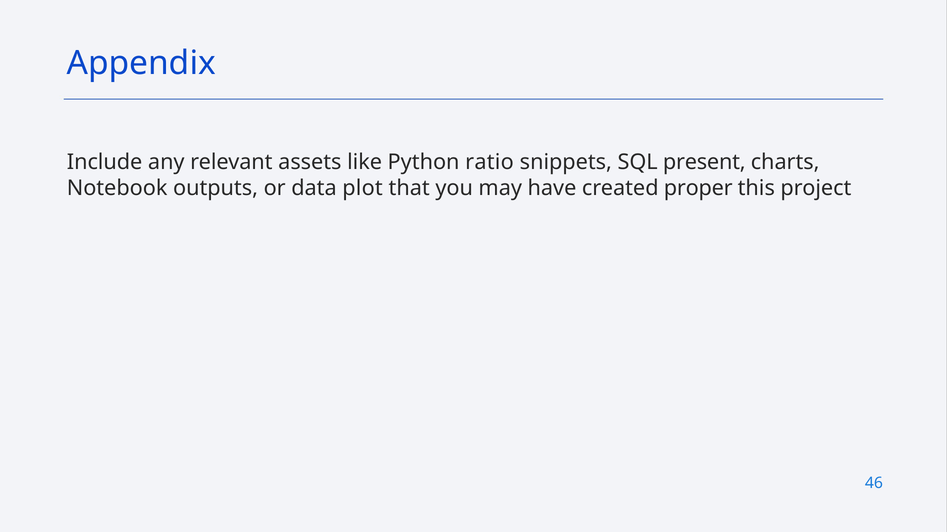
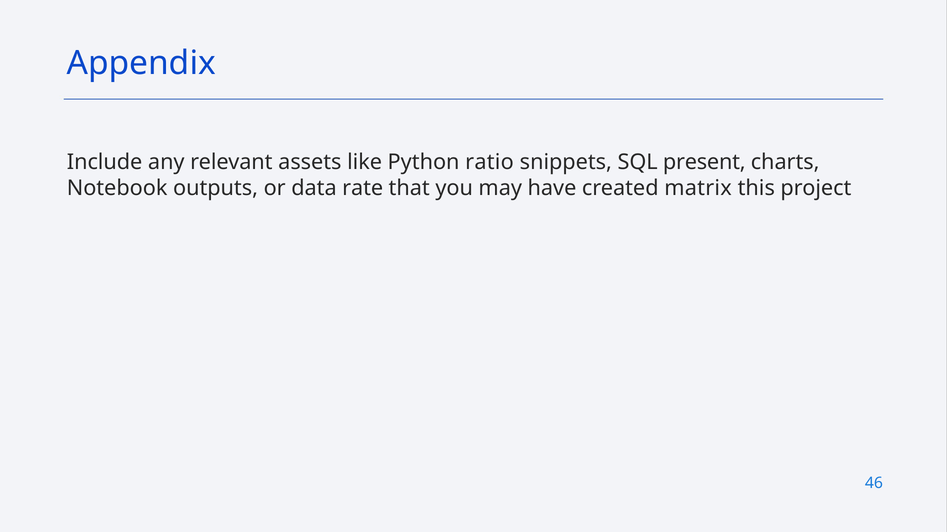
plot: plot -> rate (363, 188)
proper: proper -> matrix (698, 188)
